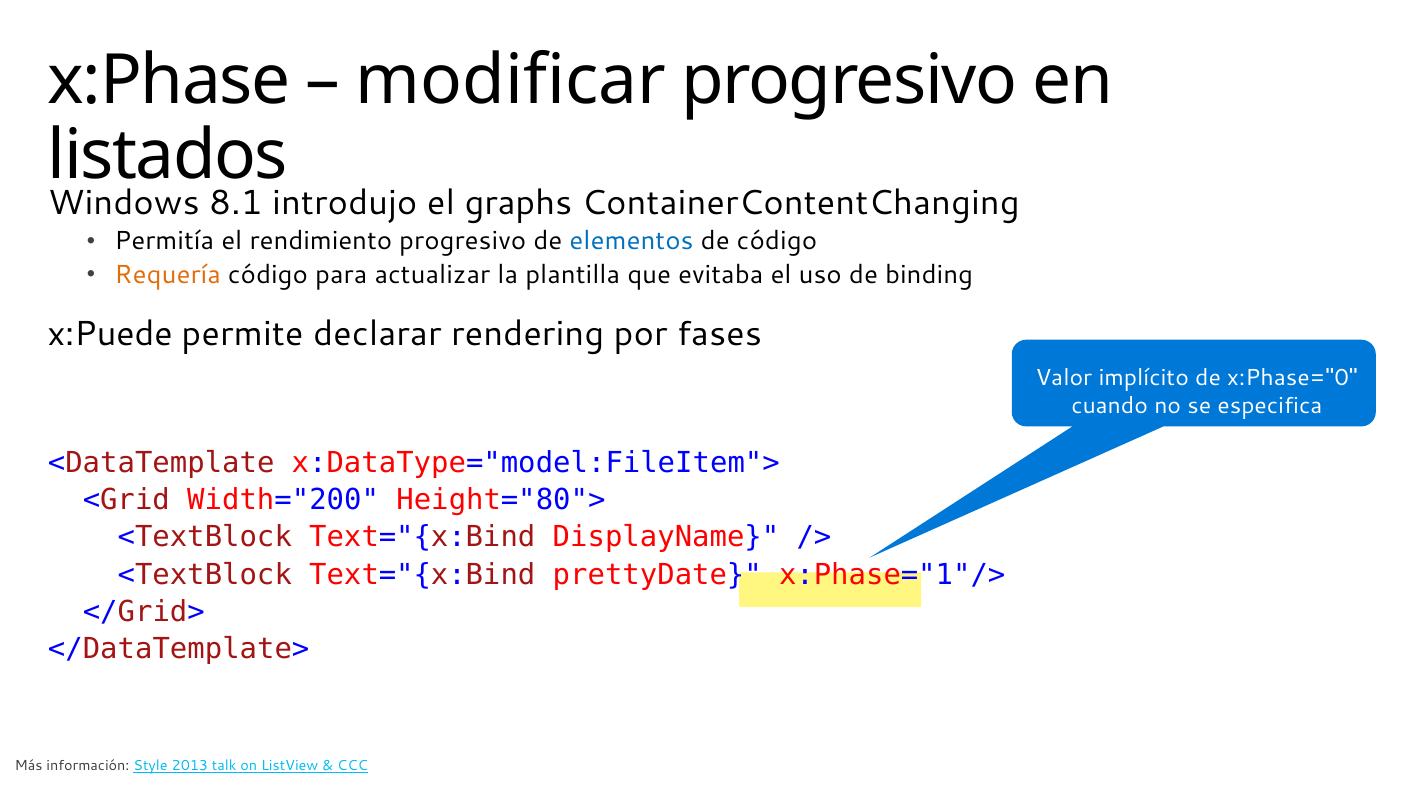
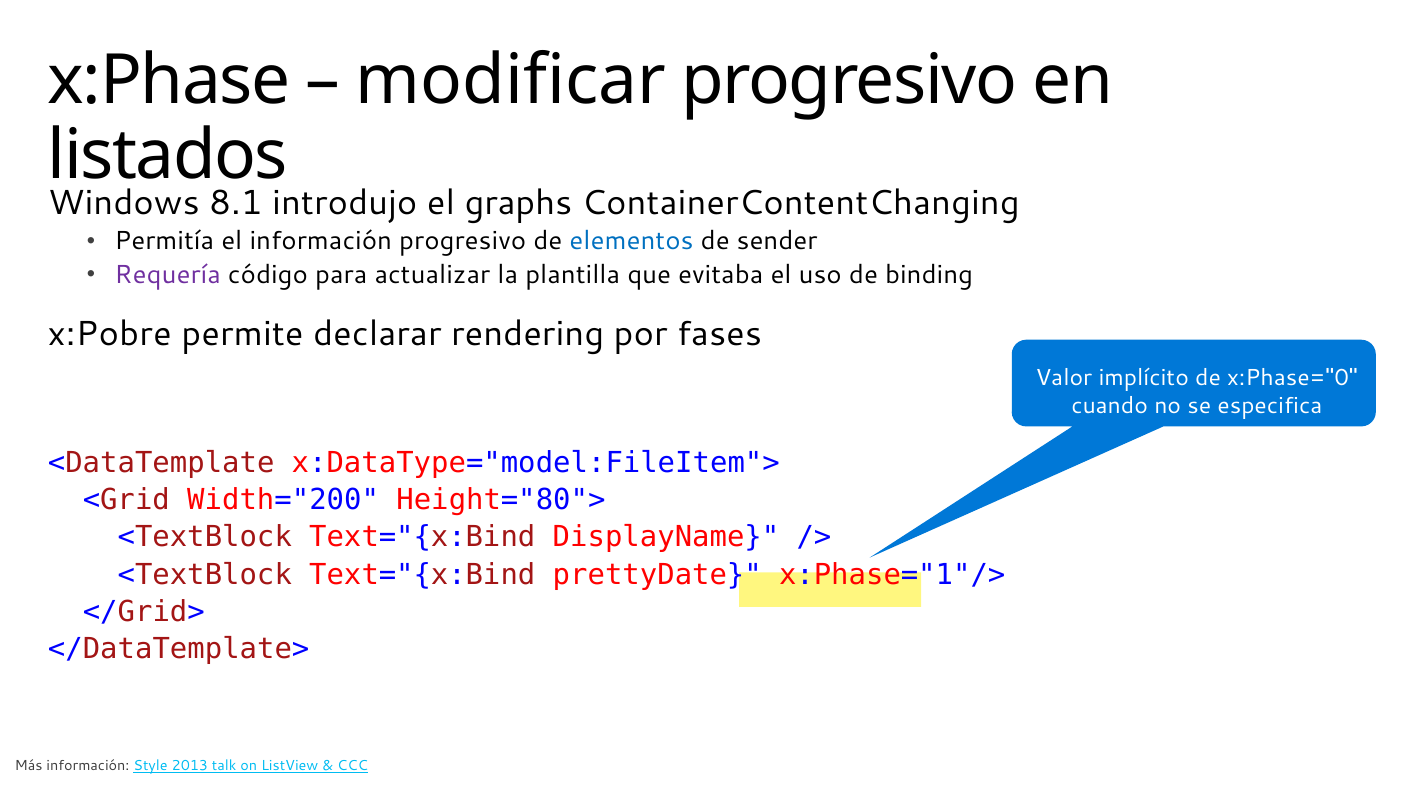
el rendimiento: rendimiento -> información (321, 241)
de código: código -> sender (777, 241)
Requería colour: orange -> purple (168, 275)
x:Puede: x:Puede -> x:Pobre (110, 334)
